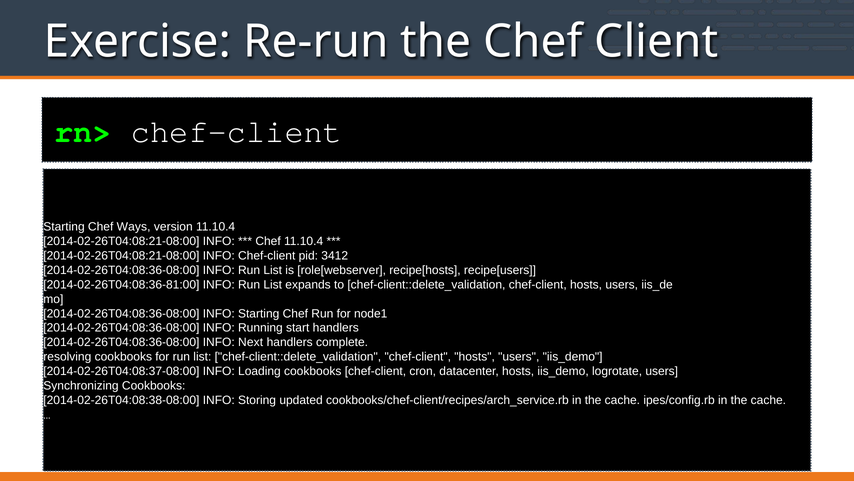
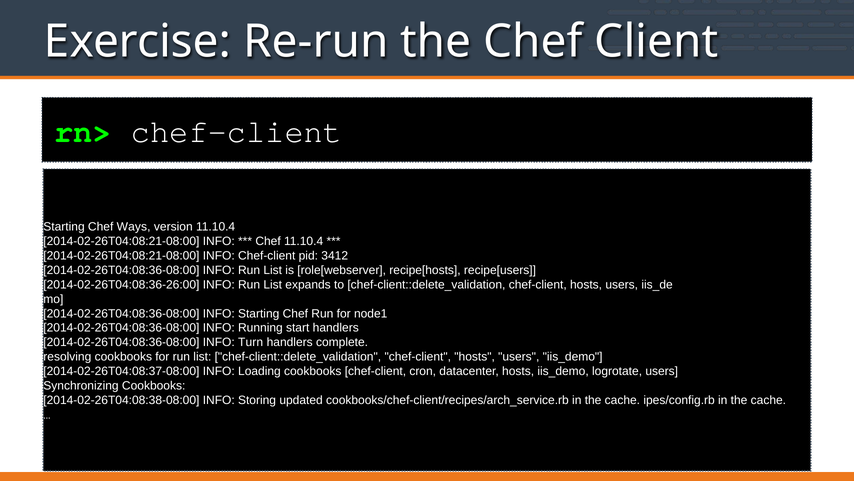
2014-02-26T04:08:36-81:00: 2014-02-26T04:08:36-81:00 -> 2014-02-26T04:08:36-26:00 (121, 284)
Next: Next -> Turn (251, 342)
